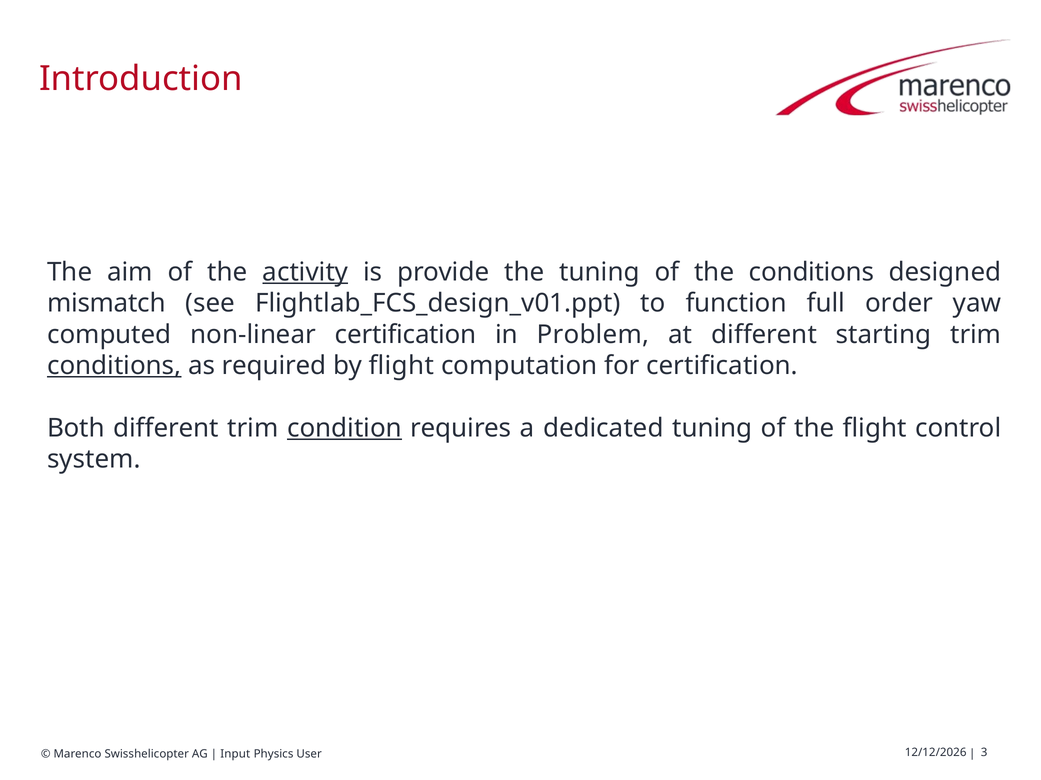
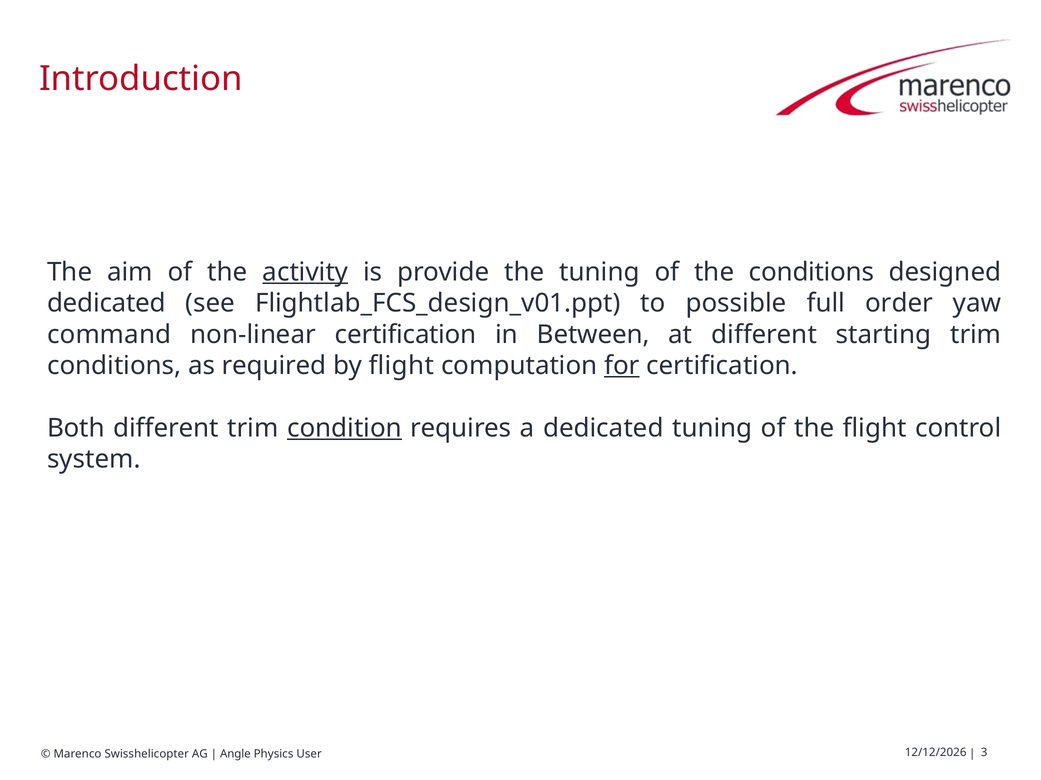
mismatch: mismatch -> dedicated (106, 304)
function: function -> possible (736, 304)
computed: computed -> command (109, 335)
Problem: Problem -> Between (593, 335)
conditions underline: present -> none (114, 366)
for underline: none -> present (622, 366)
Input: Input -> Angle (235, 755)
